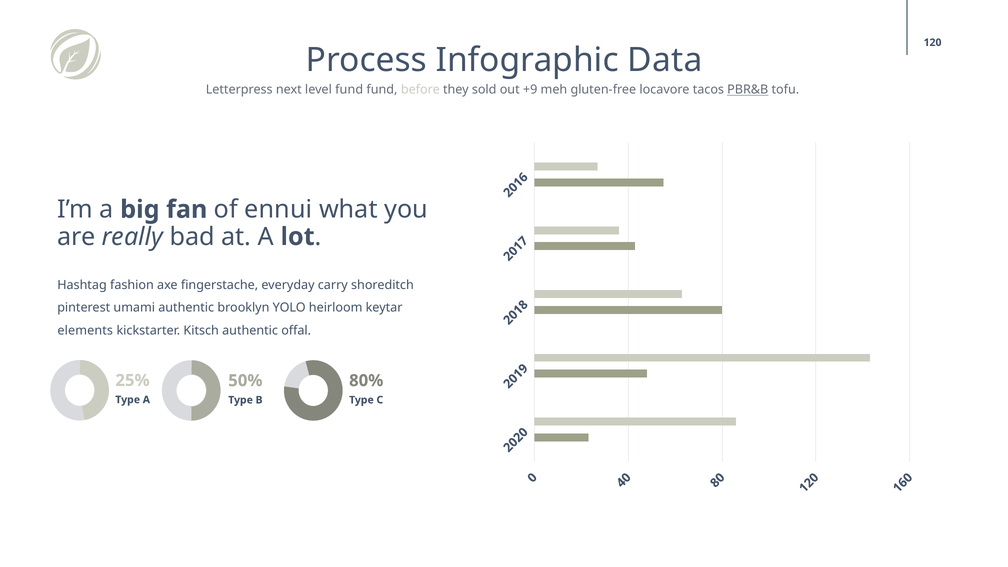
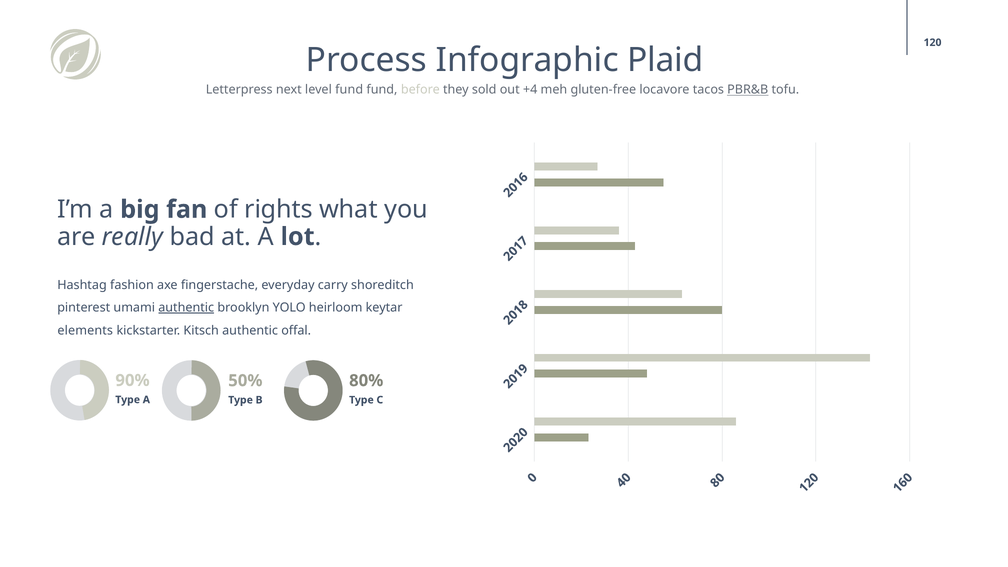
Data: Data -> Plaid (665, 60)
+9: +9 -> +4 (530, 90)
ennui: ennui -> rights (278, 210)
authentic underline: none -> present (186, 308)
25%: 25% -> 90% (133, 380)
